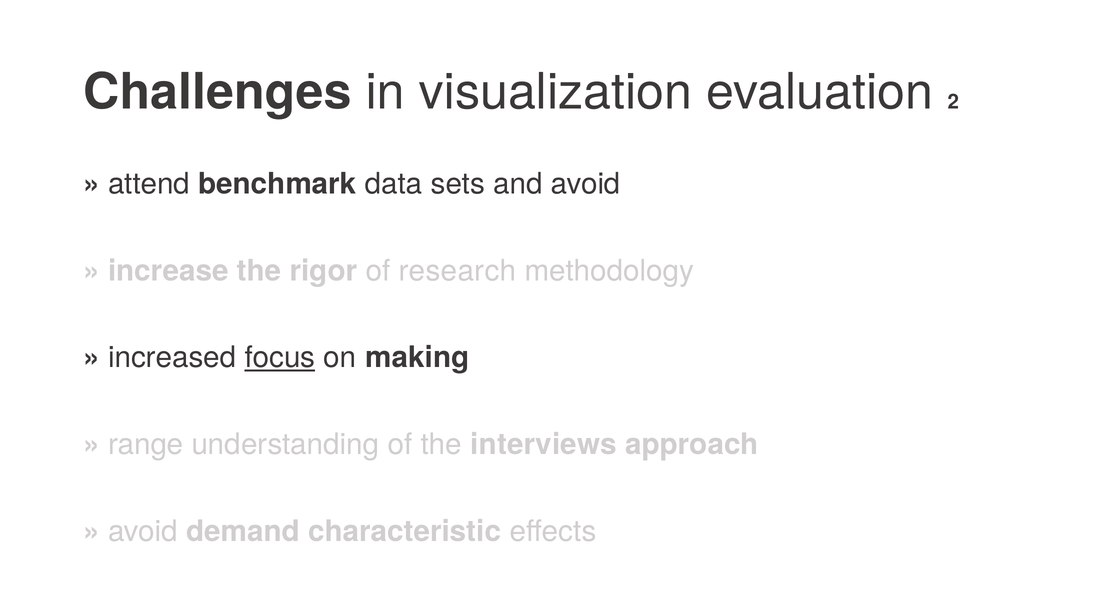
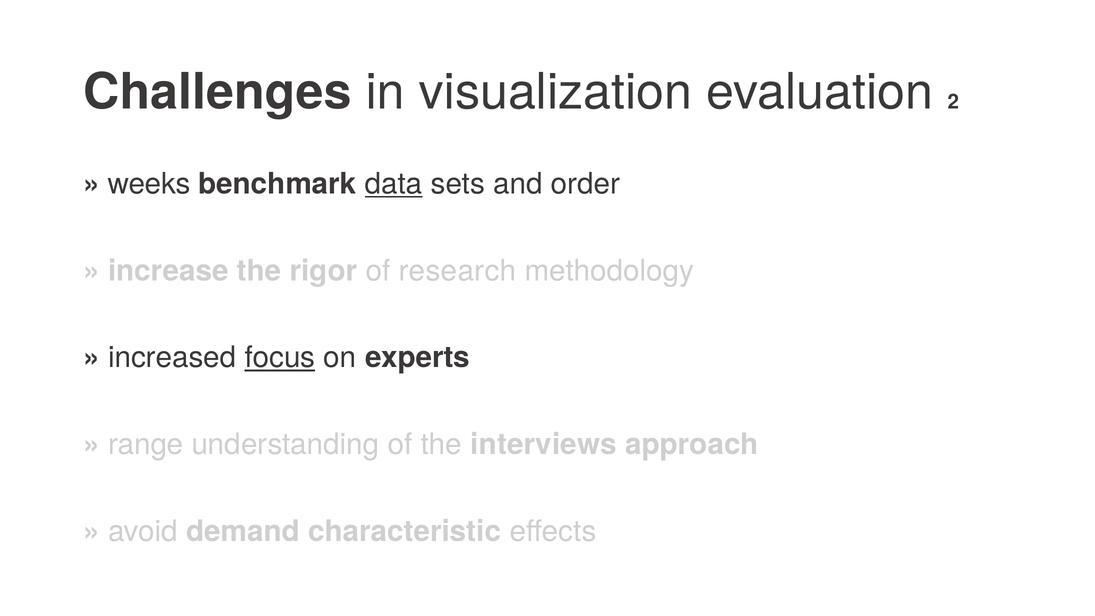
attend: attend -> weeks (149, 184)
data underline: none -> present (394, 184)
and avoid: avoid -> order (585, 184)
making: making -> experts (417, 358)
